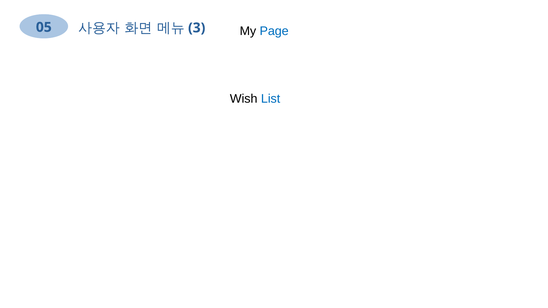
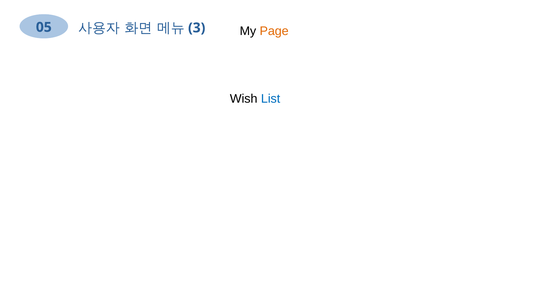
Page colour: blue -> orange (274, 31)
